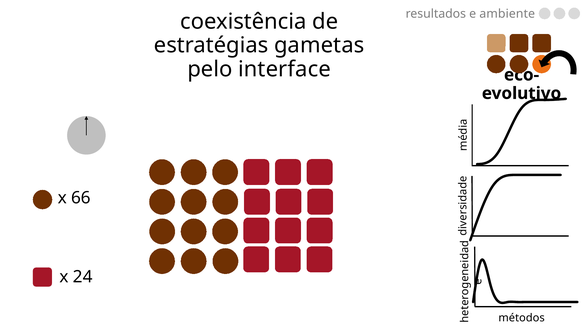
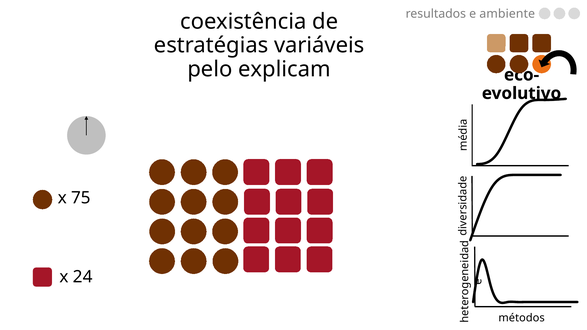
gametas: gametas -> variáveis (319, 45)
interface: interface -> explicam (284, 69)
66: 66 -> 75 (81, 198)
